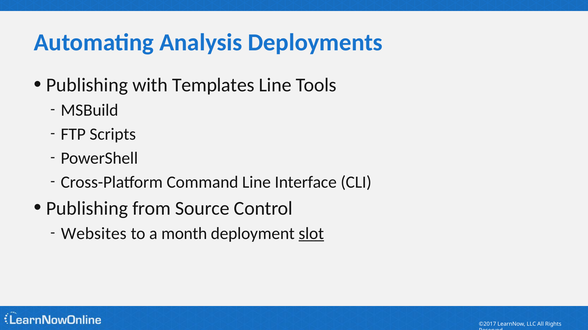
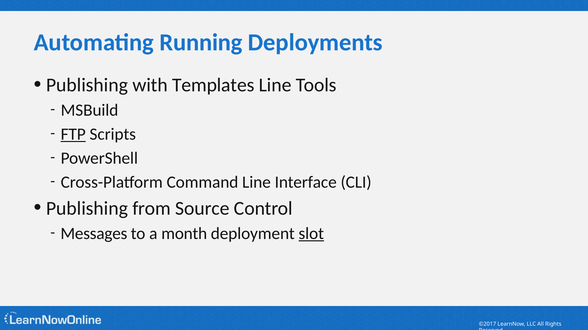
Analysis: Analysis -> Running (201, 43)
FTP underline: none -> present (73, 135)
Websites: Websites -> Messages (94, 234)
